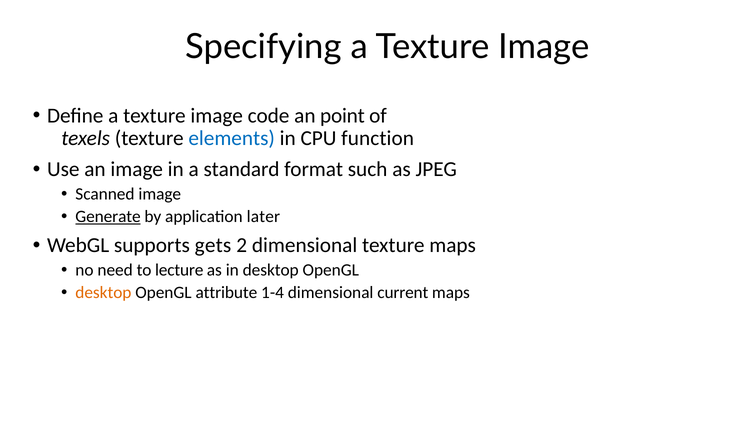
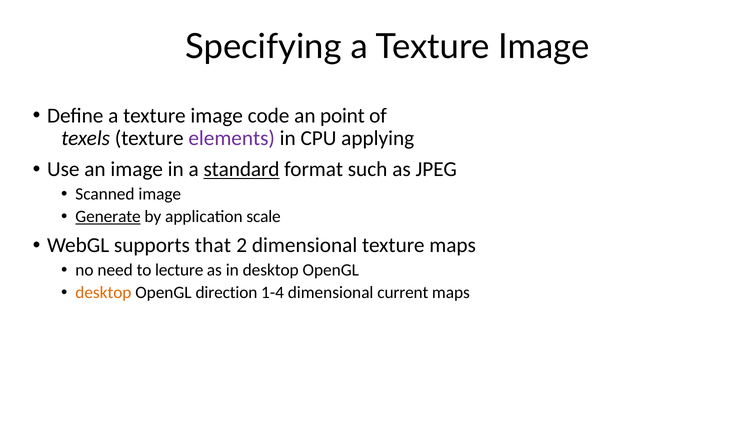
elements colour: blue -> purple (232, 139)
function: function -> applying (378, 139)
standard underline: none -> present (242, 169)
later: later -> scale (264, 217)
gets: gets -> that (213, 246)
attribute: attribute -> direction (226, 293)
